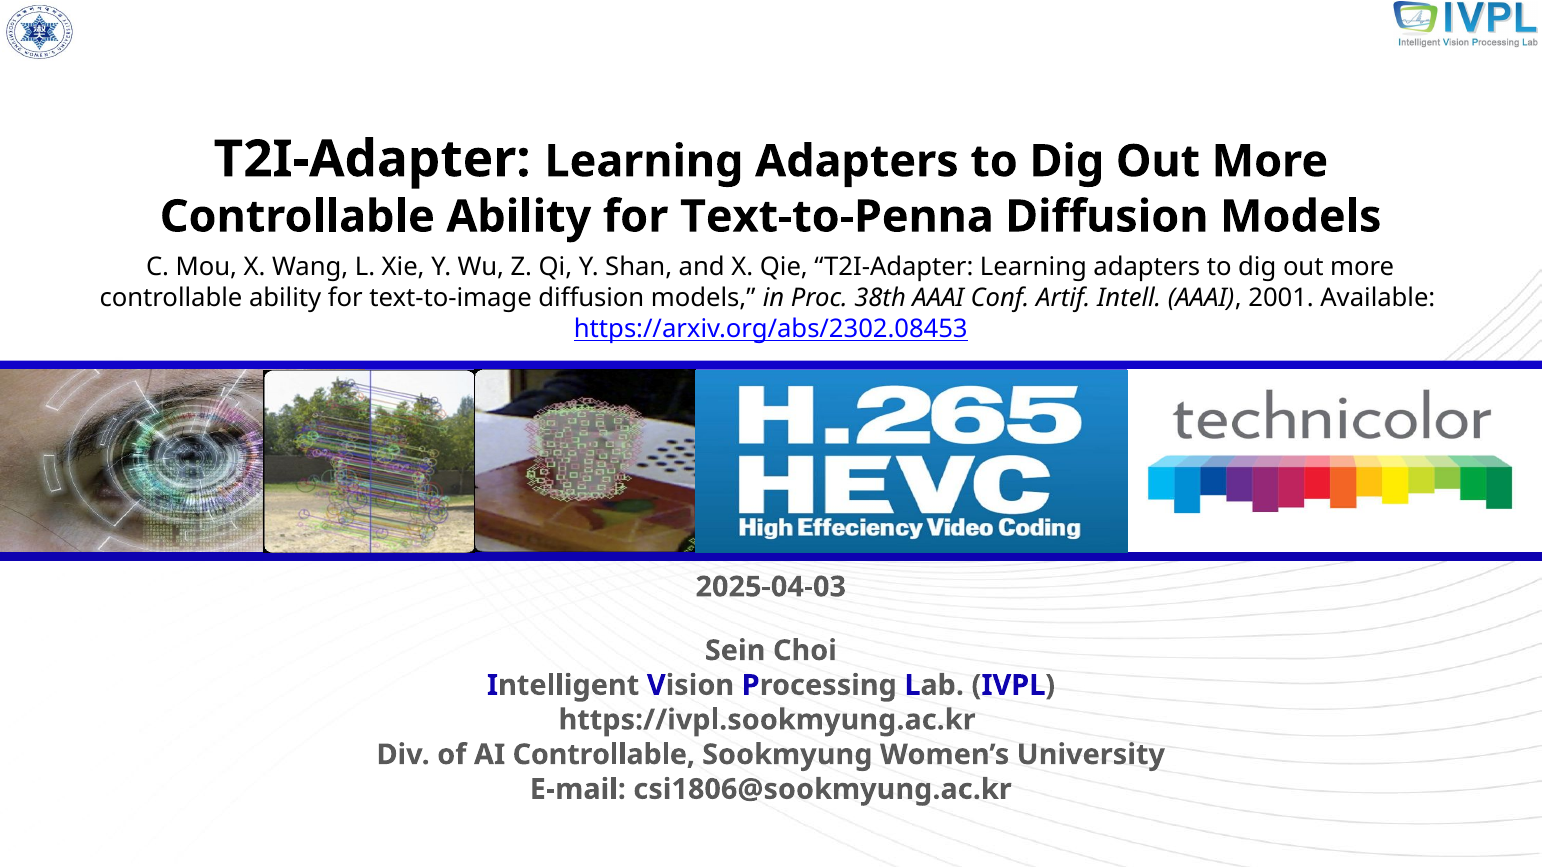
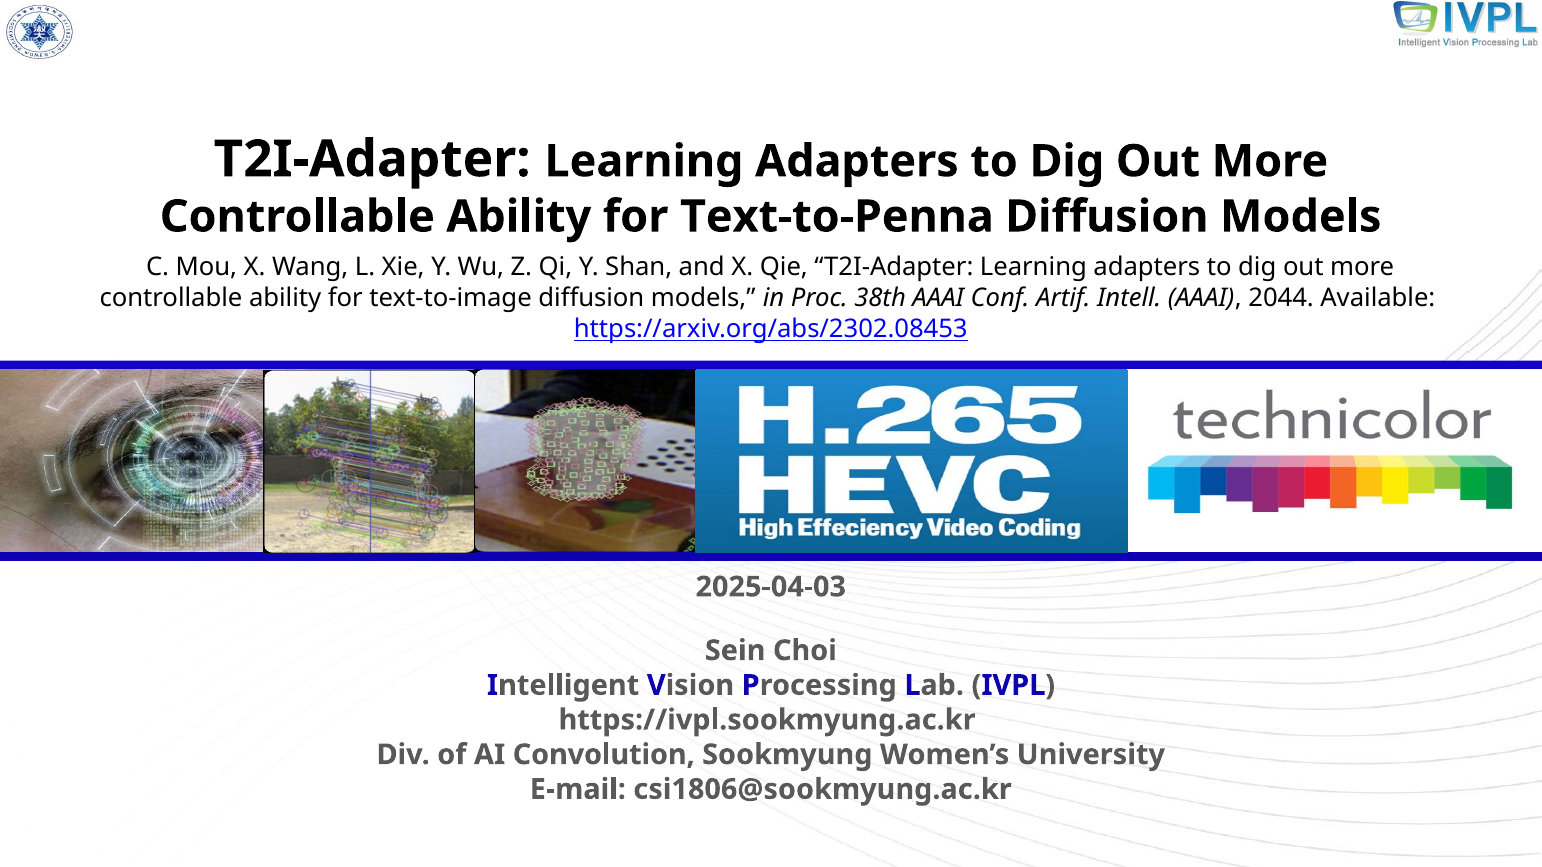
2001: 2001 -> 2044 (1281, 298)
AI Controllable: Controllable -> Convolution (604, 755)
